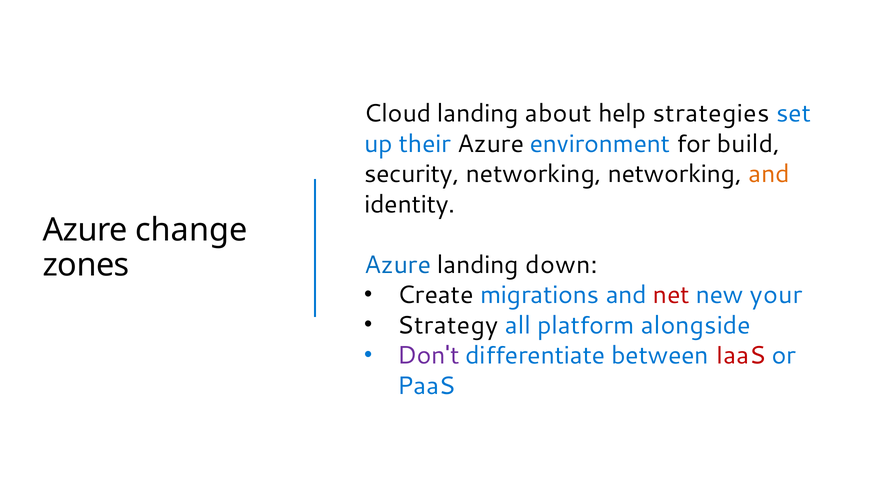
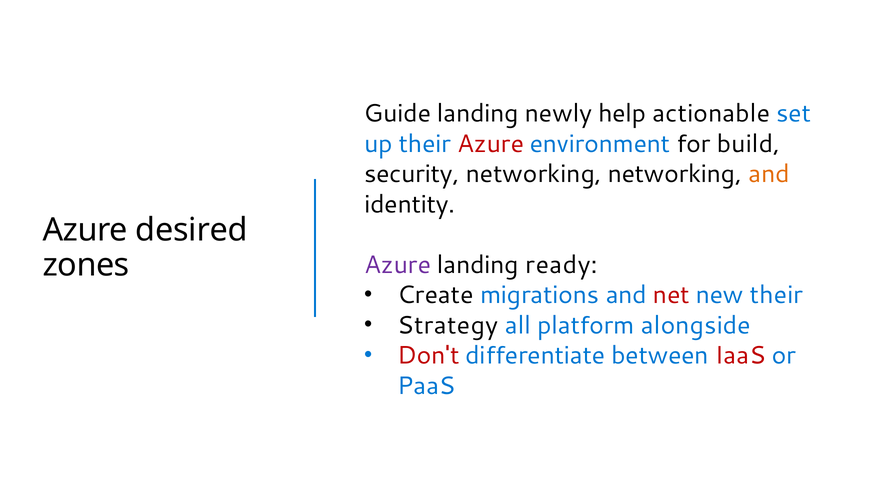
Cloud: Cloud -> Guide (398, 114)
about: about -> newly (559, 114)
strategies: strategies -> actionable (711, 114)
Azure colour: black -> red (491, 144)
change: change -> desired (191, 230)
Azure colour: blue -> purple (398, 265)
down: down -> ready (562, 265)
new your: your -> their (776, 295)
Don't colour: purple -> red (428, 356)
